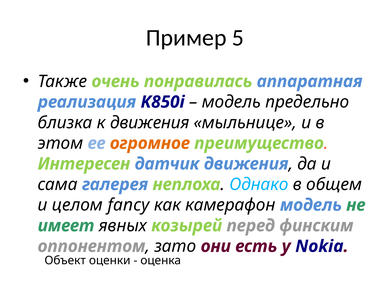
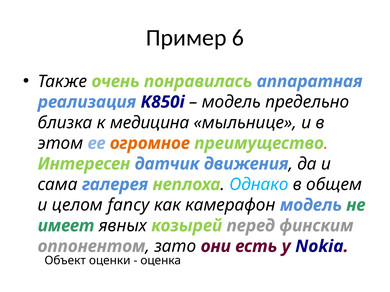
5: 5 -> 6 (238, 38)
к движения: движения -> медицина (150, 123)
